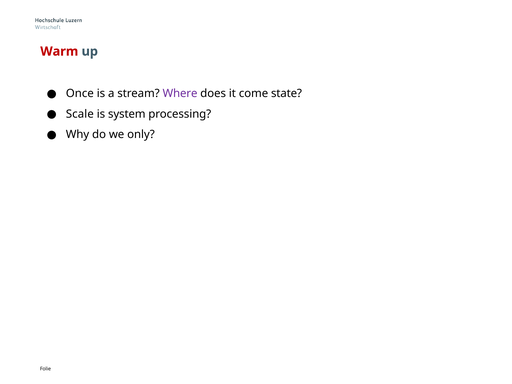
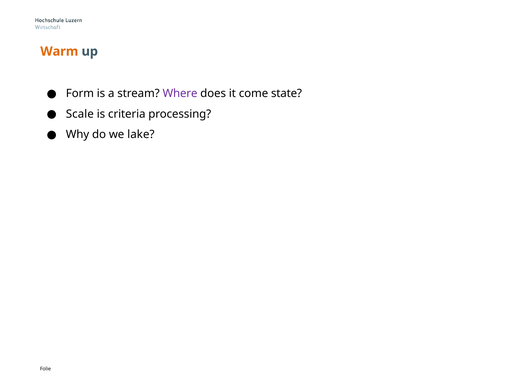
Warm colour: red -> orange (59, 51)
Once: Once -> Form (80, 94)
system: system -> criteria (127, 114)
only: only -> lake (141, 134)
